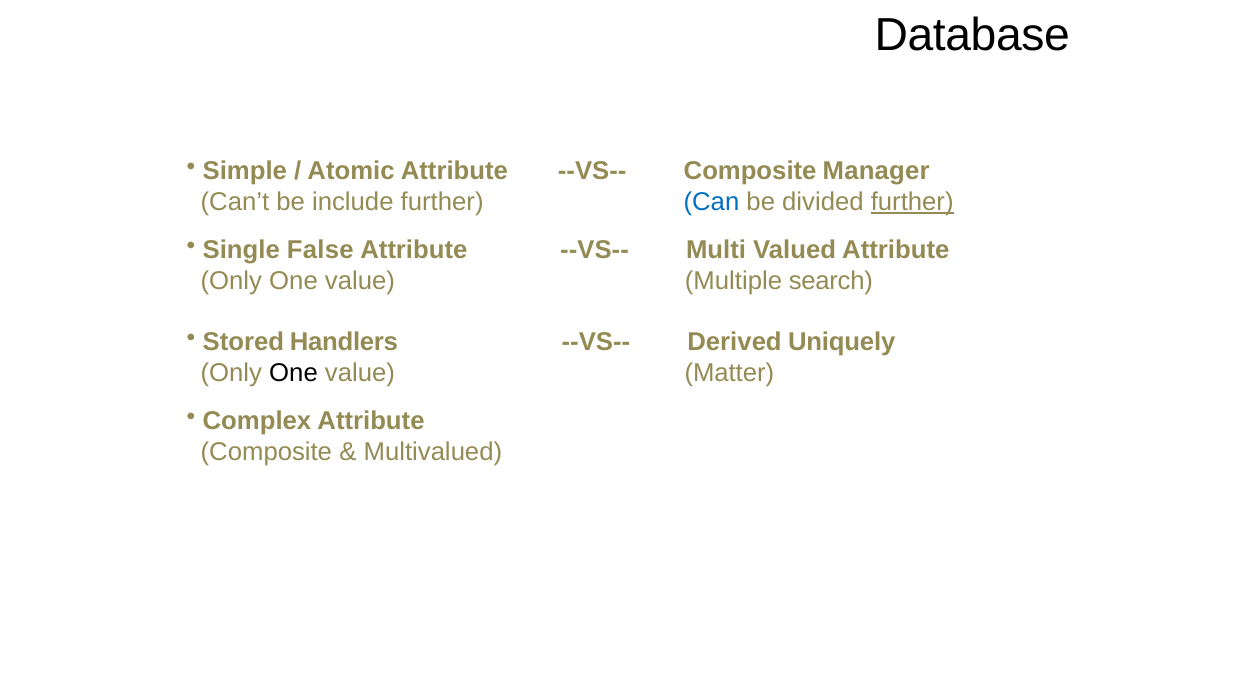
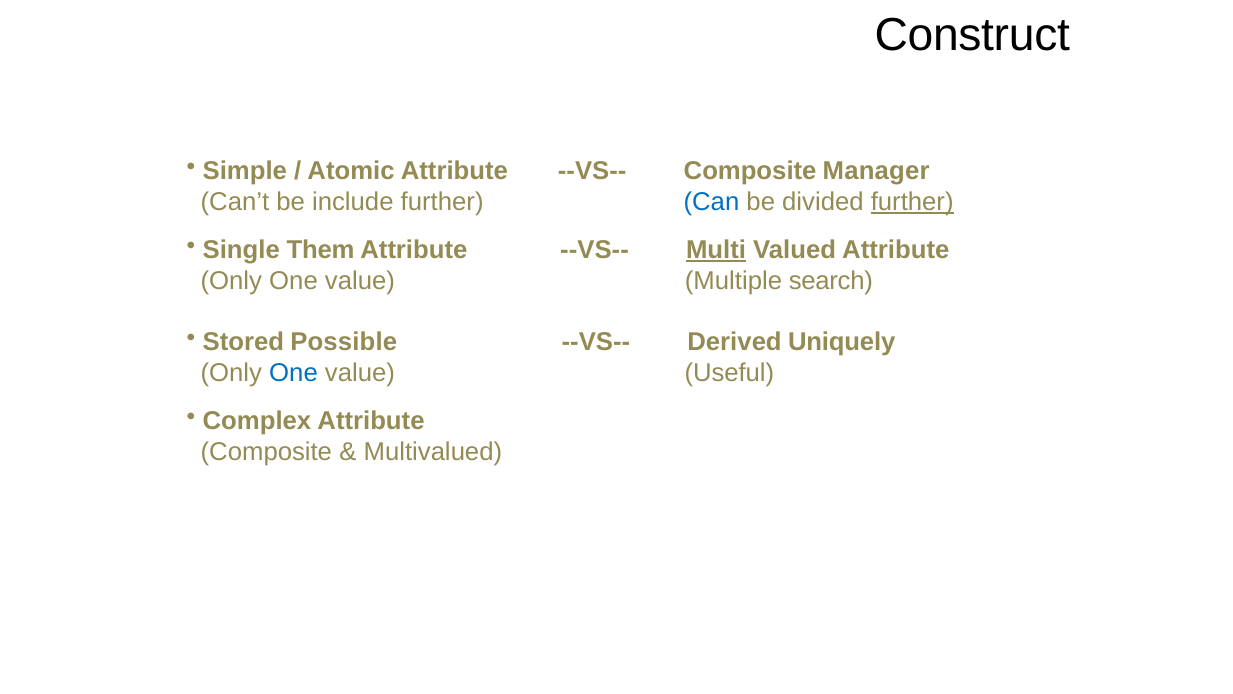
Database: Database -> Construct (972, 35)
False: False -> Them (321, 250)
Multi underline: none -> present (716, 250)
Handlers: Handlers -> Possible (344, 342)
One colour: black -> blue (294, 373)
Matter: Matter -> Useful (729, 373)
